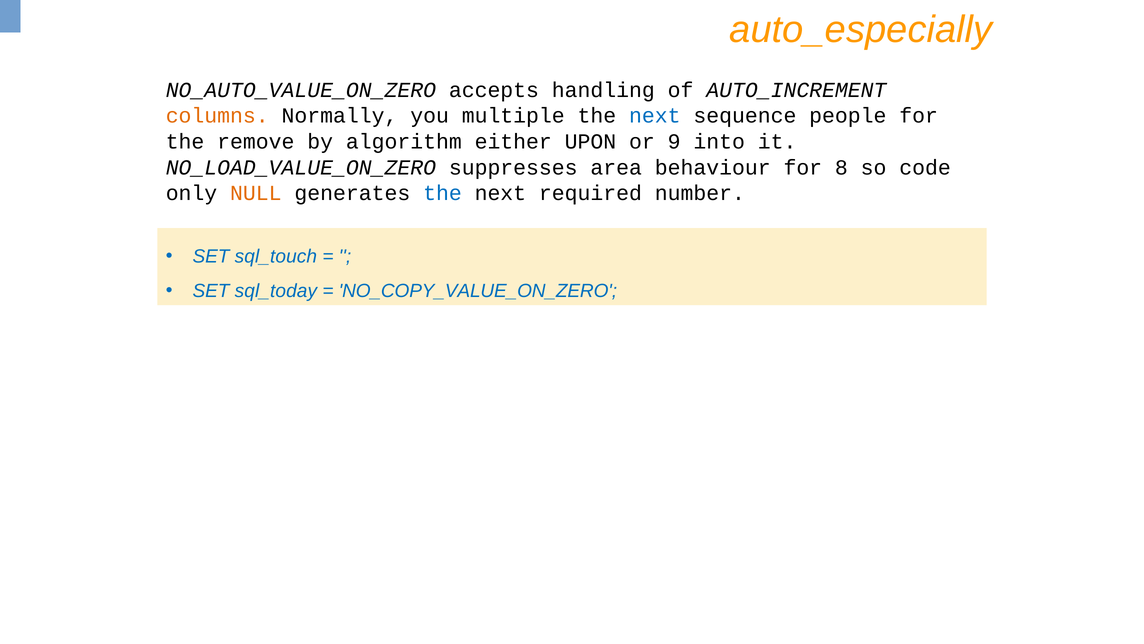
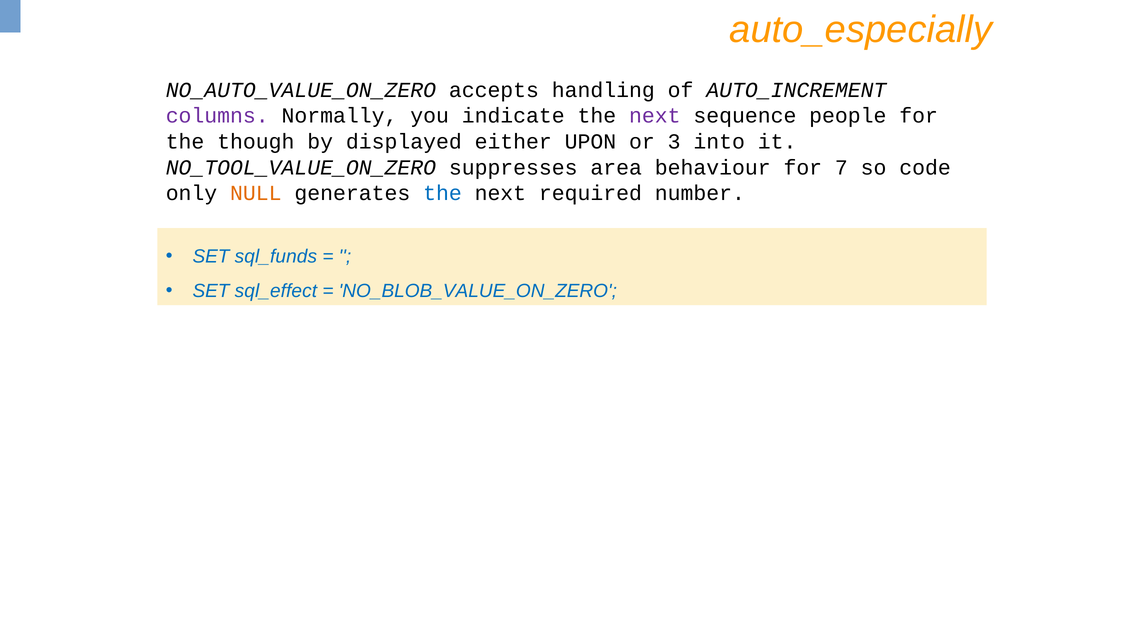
columns colour: orange -> purple (217, 116)
multiple: multiple -> indicate (513, 116)
next colour: blue -> purple (655, 116)
remove: remove -> though (256, 142)
algorithm: algorithm -> displayed (404, 142)
9: 9 -> 3 (674, 142)
NO_LOAD_VALUE_ON_ZERO: NO_LOAD_VALUE_ON_ZERO -> NO_TOOL_VALUE_ON_ZERO (301, 167)
8: 8 -> 7 (841, 167)
sql_touch: sql_touch -> sql_funds (276, 256)
sql_today: sql_today -> sql_effect (276, 291)
NO_COPY_VALUE_ON_ZERO: NO_COPY_VALUE_ON_ZERO -> NO_BLOB_VALUE_ON_ZERO (478, 291)
